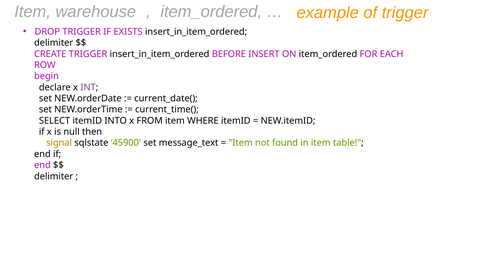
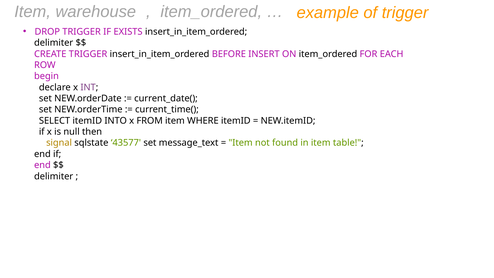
45900: 45900 -> 43577 (126, 143)
